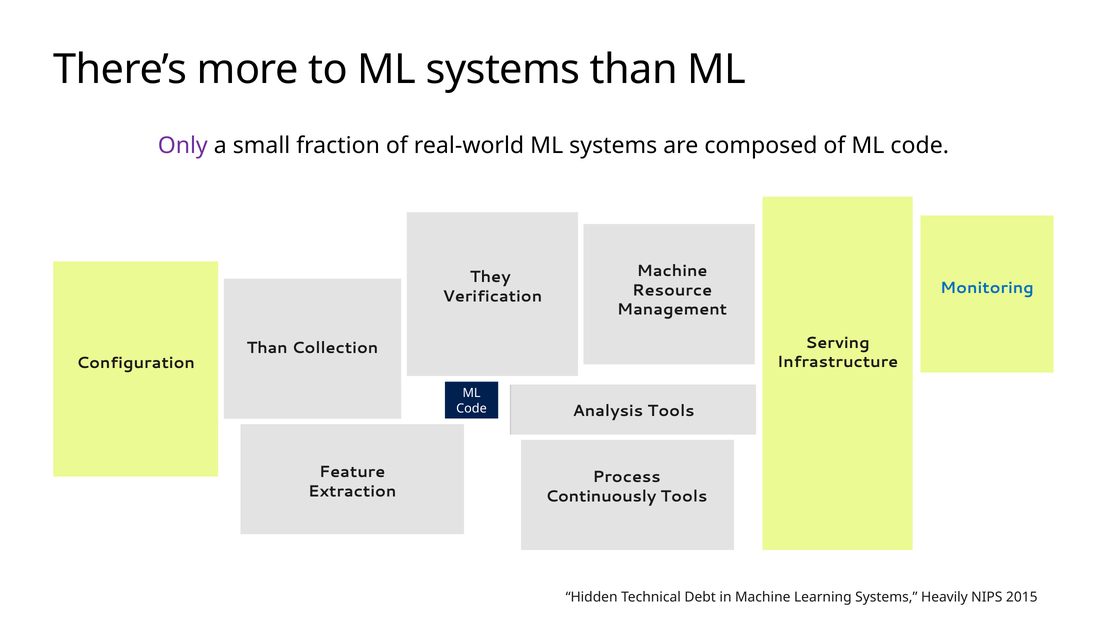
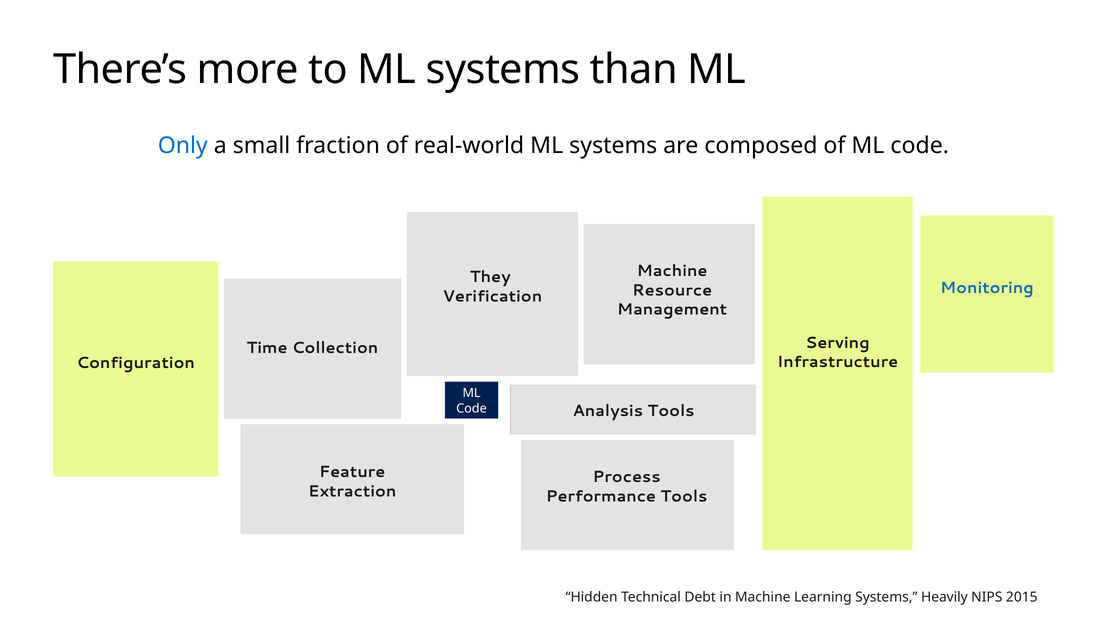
Only colour: purple -> blue (183, 146)
Than: Than -> Time (267, 348)
Continuously: Continuously -> Performance (601, 496)
